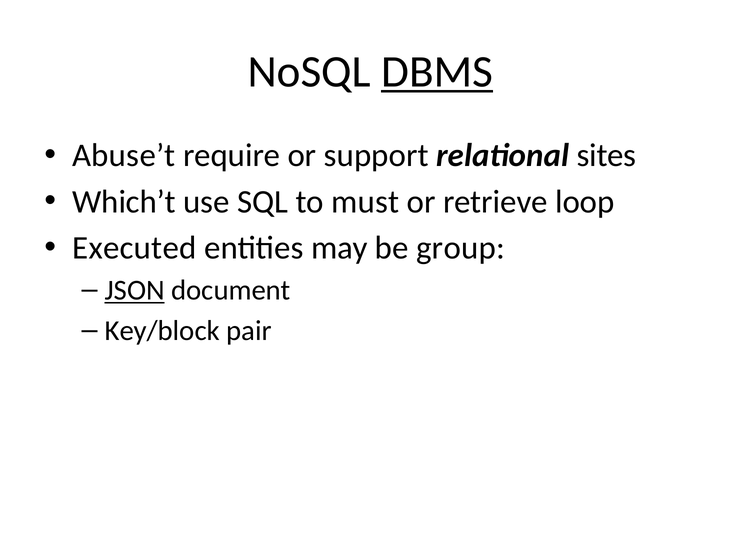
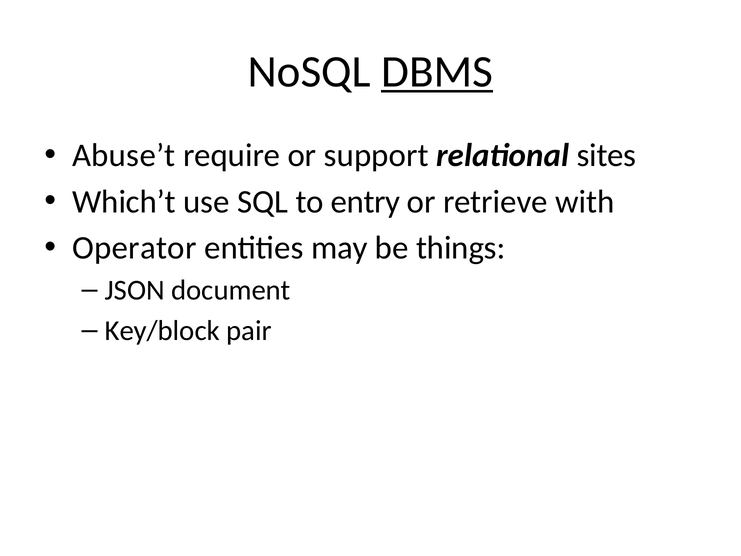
must: must -> entry (365, 202)
loop: loop -> with (585, 202)
Executed: Executed -> Operator (134, 248)
group: group -> things (461, 248)
JSON underline: present -> none (135, 290)
